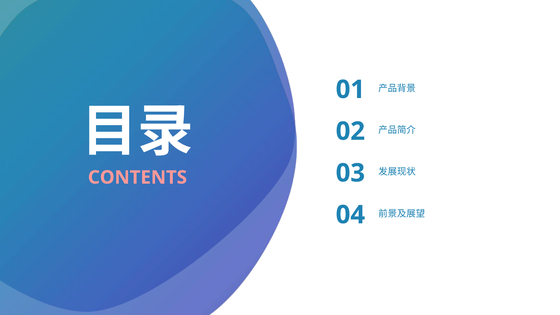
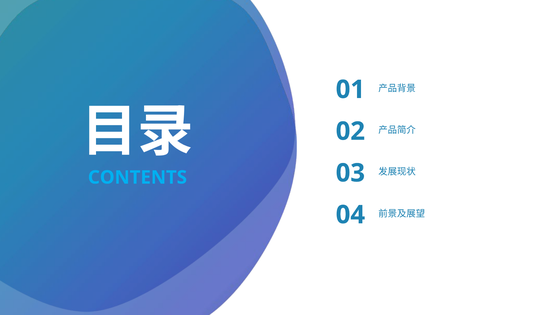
CONTENTS colour: pink -> light blue (137, 177)
